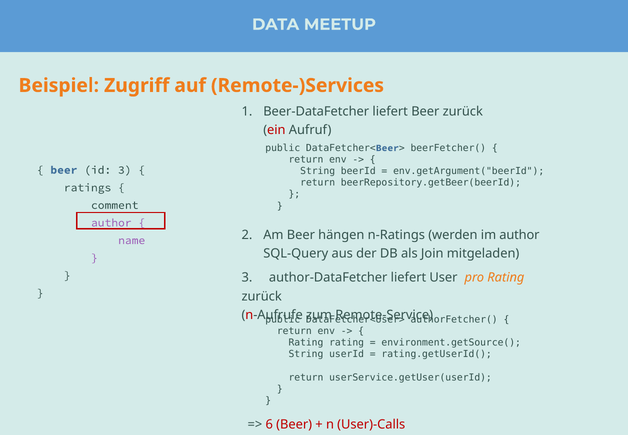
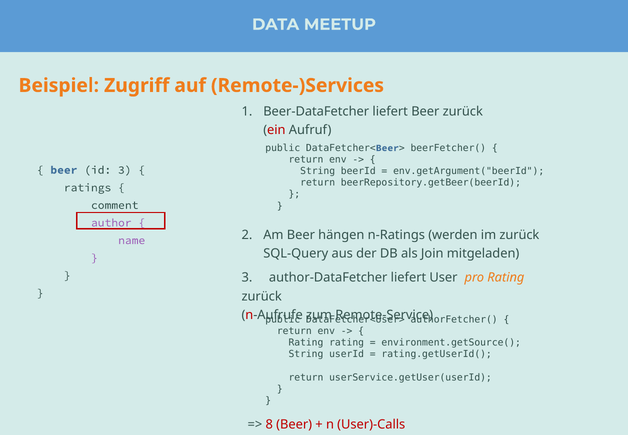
im author: author -> zurück (519, 235)
6: 6 -> 8 (269, 424)
